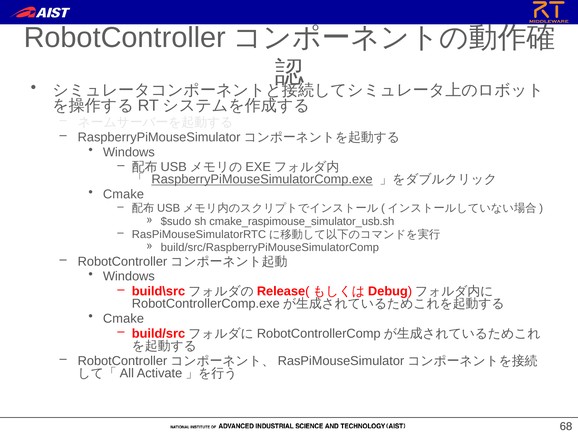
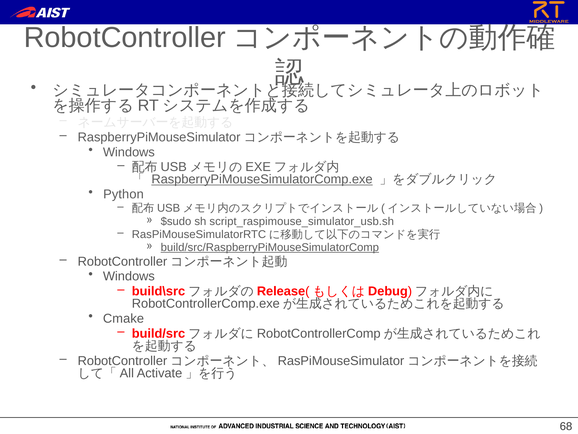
Cmake: Cmake -> Python (123, 194)
cmake_raspimouse_simulator_usb.sh: cmake_raspimouse_simulator_usb.sh -> script_raspimouse_simulator_usb.sh (302, 221)
build/src/RaspberryPiMouseSimulatorComp underline: none -> present (270, 247)
